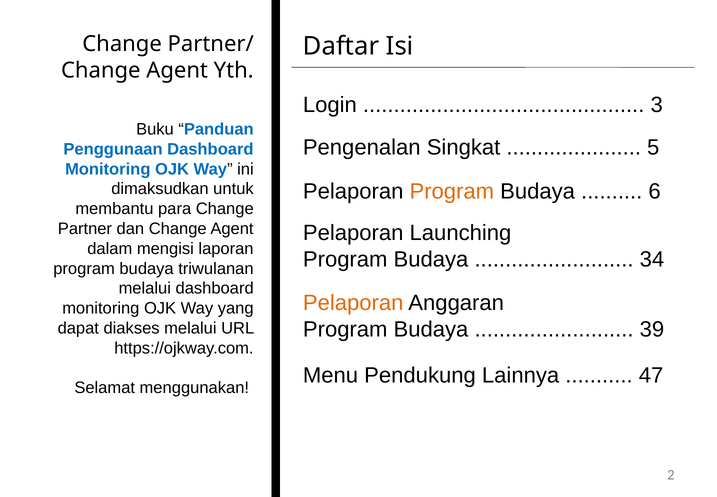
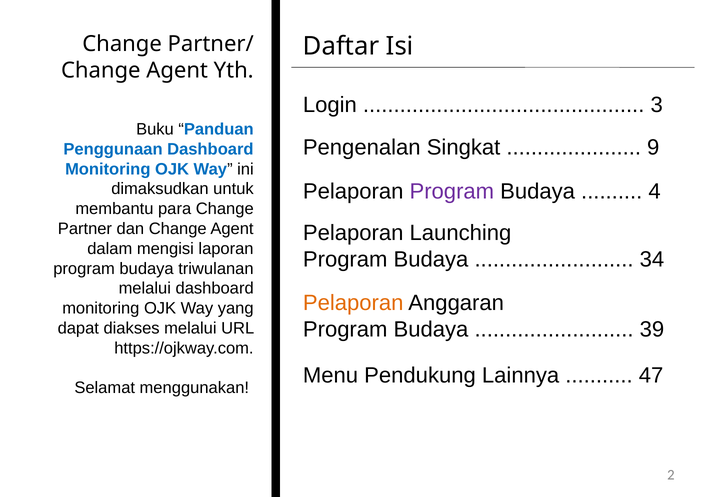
5: 5 -> 9 (653, 147)
Program colour: orange -> purple (452, 191)
6: 6 -> 4 (655, 191)
